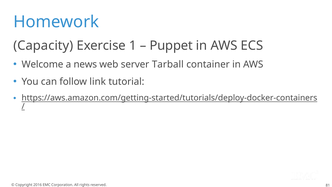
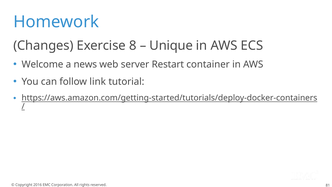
Capacity: Capacity -> Changes (43, 46)
1: 1 -> 8 (133, 46)
Puppet: Puppet -> Unique (171, 46)
Tarball: Tarball -> Restart (168, 64)
